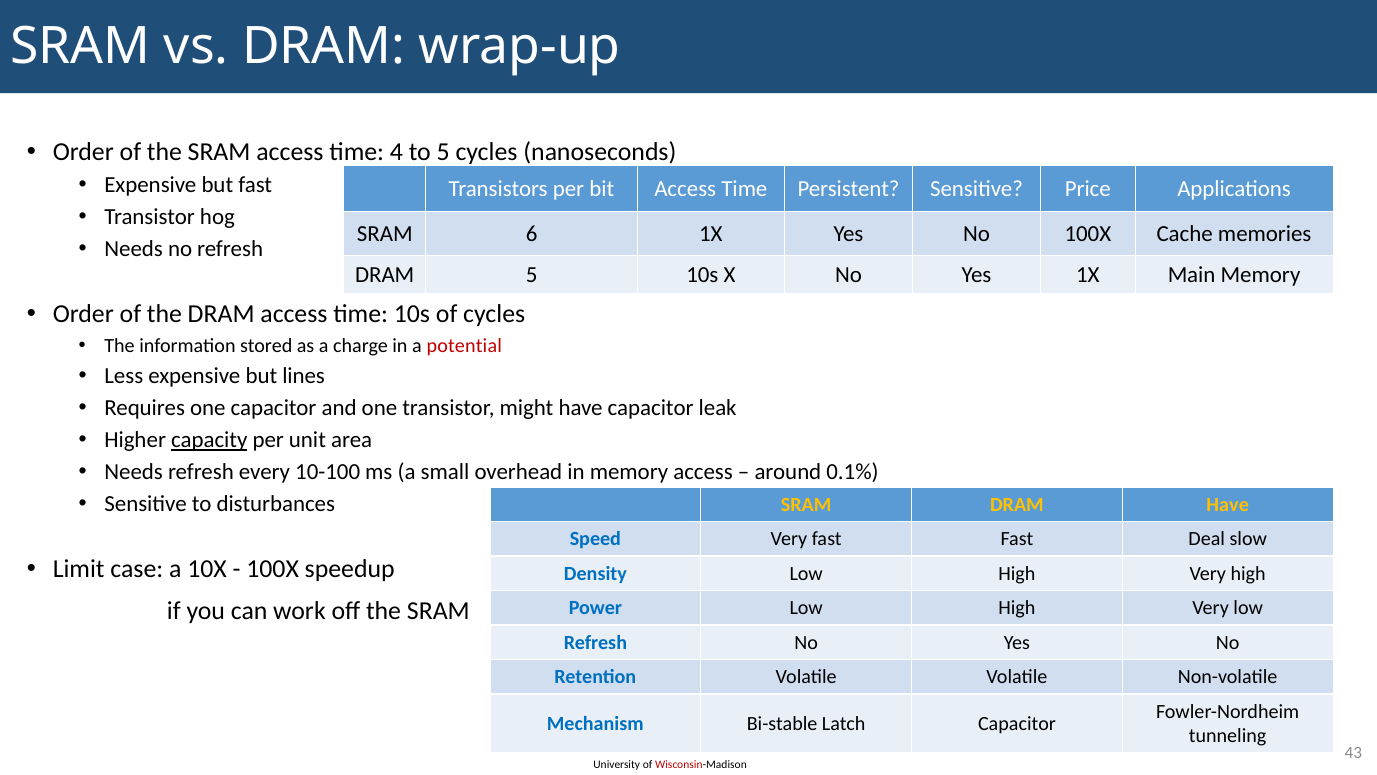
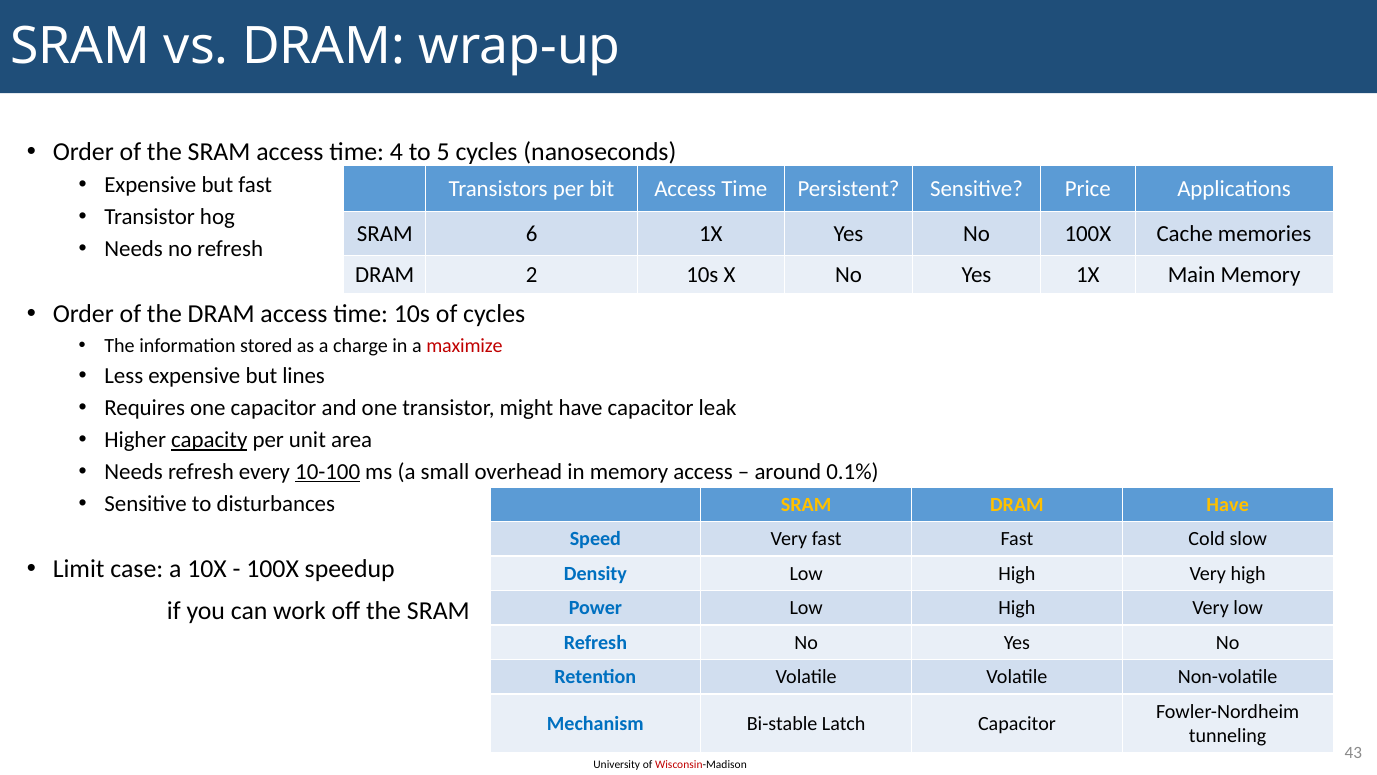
DRAM 5: 5 -> 2 (532, 275)
potential: potential -> maximize (464, 346)
10-100 underline: none -> present (328, 472)
Deal: Deal -> Cold (1207, 539)
